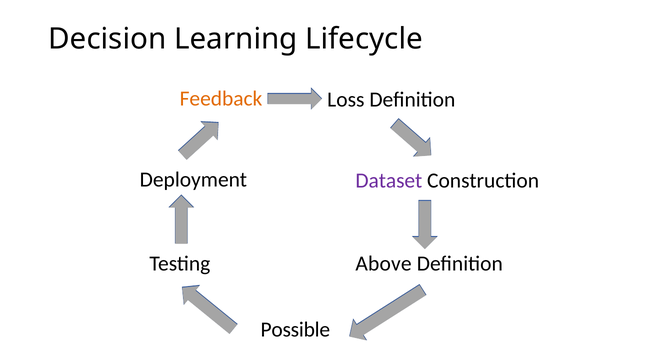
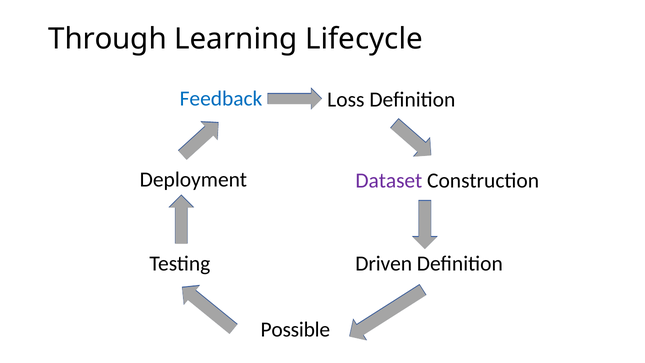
Decision: Decision -> Through (108, 39)
Feedback colour: orange -> blue (221, 99)
Above: Above -> Driven (384, 263)
